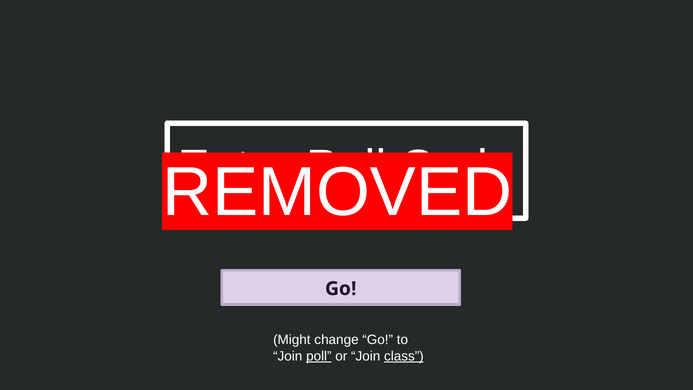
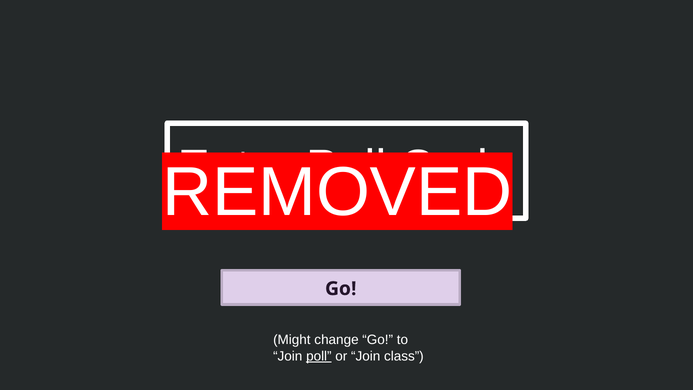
class underline: present -> none (404, 356)
